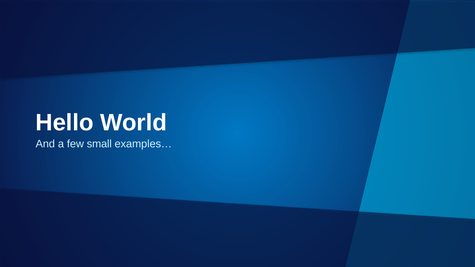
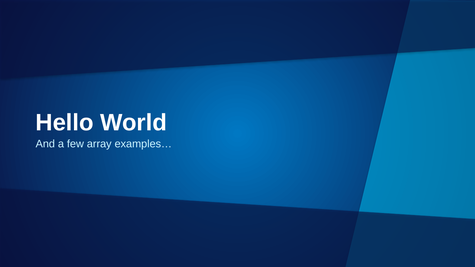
small: small -> array (99, 144)
